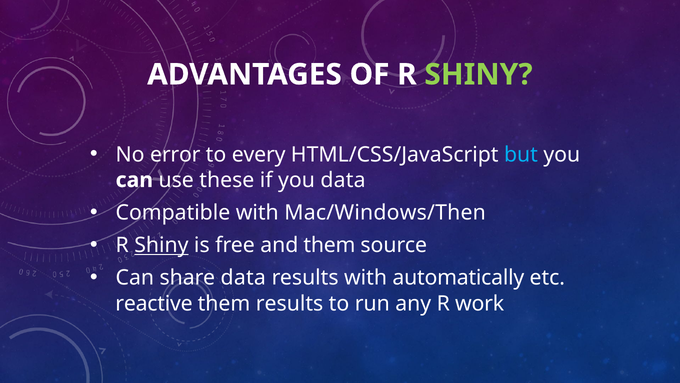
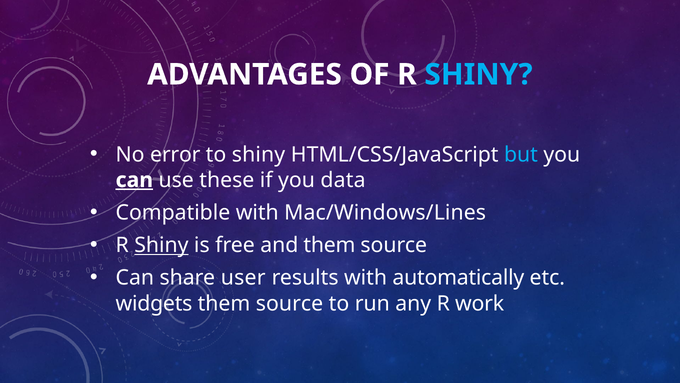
SHINY colour: light green -> light blue (478, 74)
to every: every -> shiny (258, 154)
can underline: none -> present (134, 180)
Mac/Windows/Then: Mac/Windows/Then -> Mac/Windows/Lines (385, 212)
share data: data -> user (243, 278)
reactive: reactive -> widgets (154, 303)
results: results -> source (290, 303)
